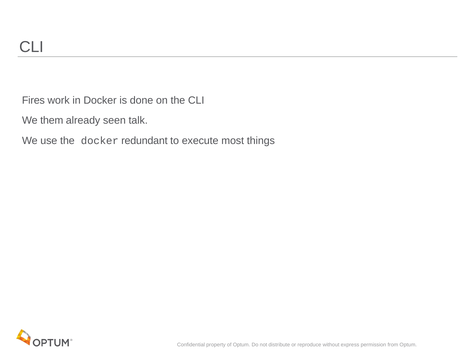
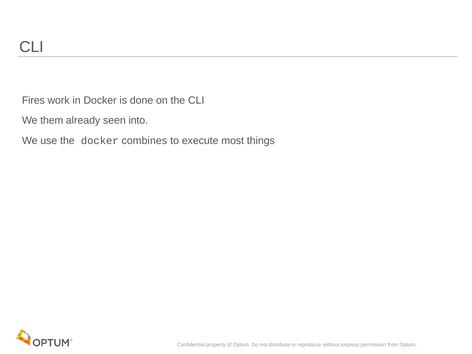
talk: talk -> into (138, 120)
redundant: redundant -> combines (144, 141)
